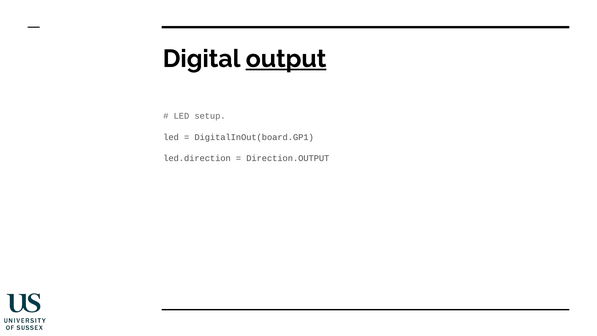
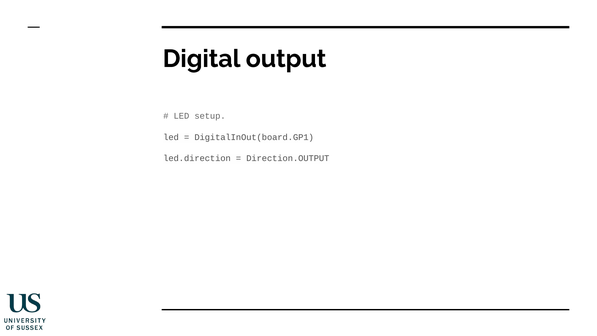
output underline: present -> none (286, 59)
